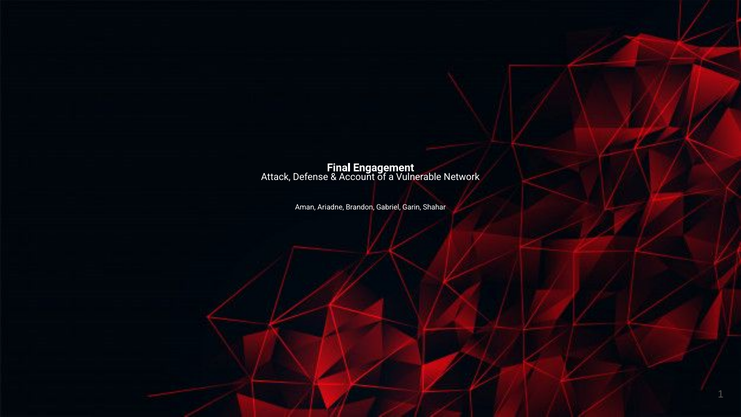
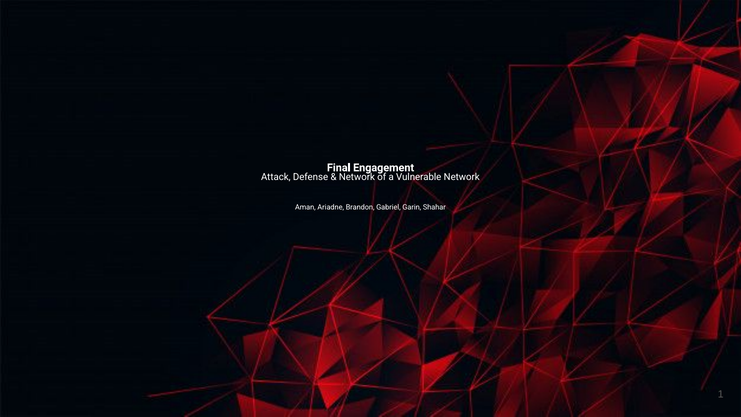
Account: Account -> Network (357, 177)
